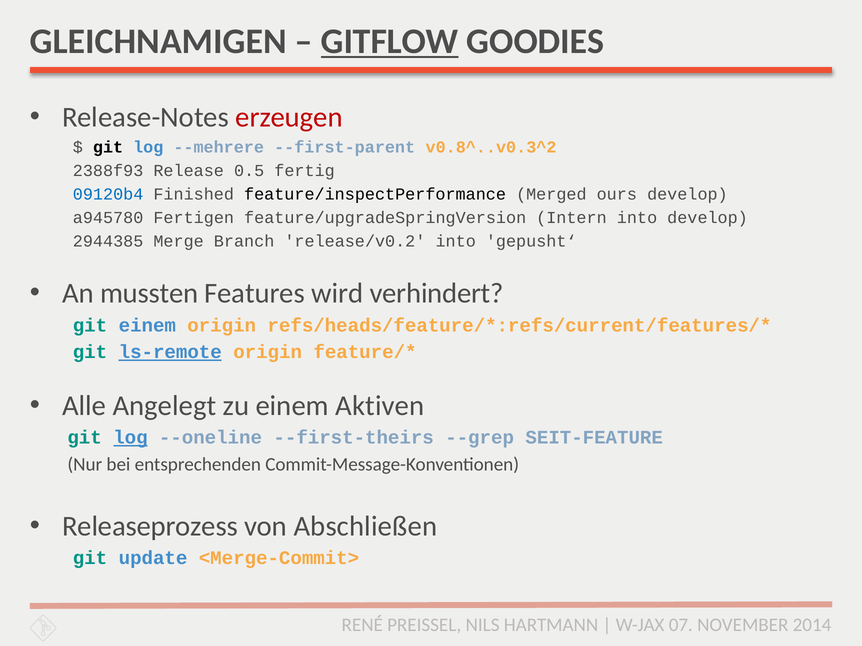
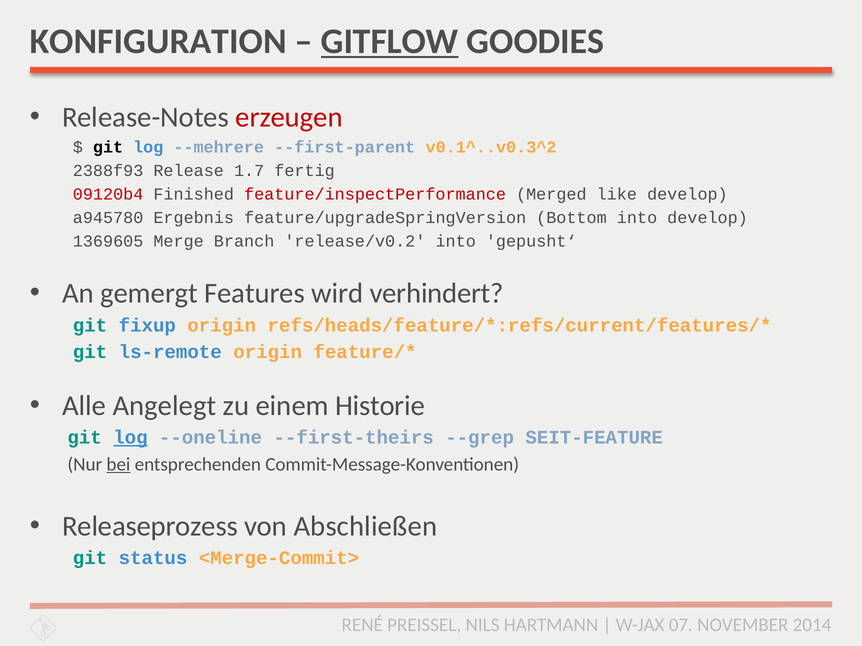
GLEICHNAMIGEN: GLEICHNAMIGEN -> KONFIGURATION (158, 42)
v0.8^..v0.3^2: v0.8^..v0.3^2 -> v0.1^..v0.3^2 (491, 147)
0.5: 0.5 -> 1.7 (249, 171)
09120b4 colour: blue -> red (108, 194)
feature/inspectPerformance colour: black -> red (375, 194)
ours: ours -> like (617, 194)
Fertigen: Fertigen -> Ergebnis (194, 218)
Intern: Intern -> Bottom (571, 218)
2944385: 2944385 -> 1369605 (108, 241)
mussten: mussten -> gemergt (149, 294)
git einem: einem -> fixup (147, 326)
ls-remote underline: present -> none (170, 352)
Aktiven: Aktiven -> Historie (380, 406)
bei underline: none -> present (118, 465)
update: update -> status (153, 558)
